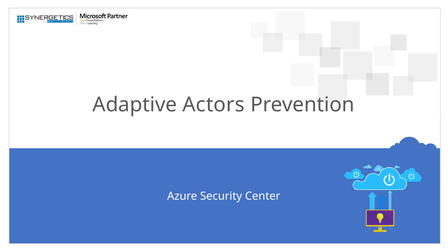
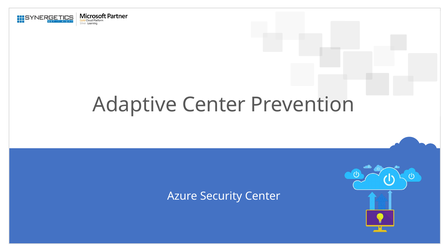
Adaptive Actors: Actors -> Center (214, 105)
